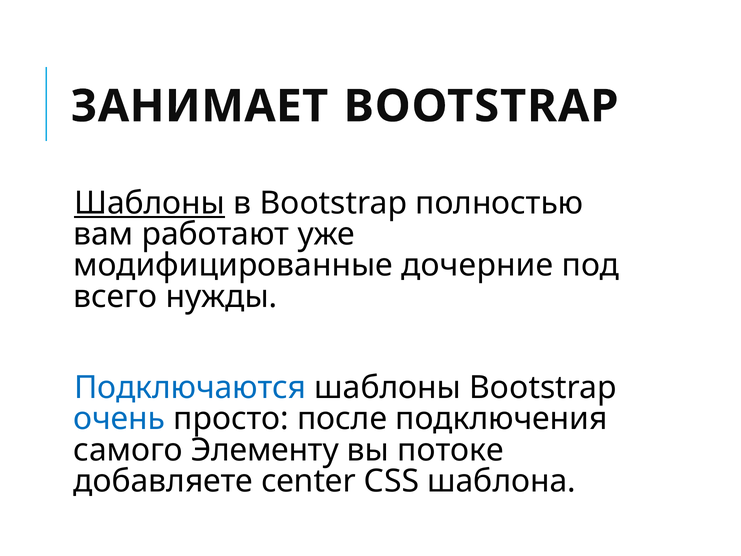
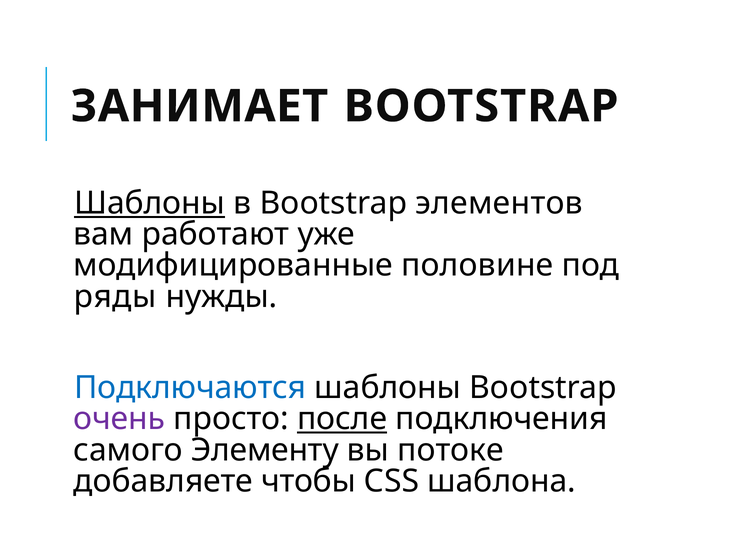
полностью: полностью -> элементов (499, 203)
дочерние: дочерние -> половине (477, 265)
всего: всего -> ряды (115, 296)
очень colour: blue -> purple (119, 419)
после underline: none -> present (342, 419)
center: center -> чтобы (308, 481)
